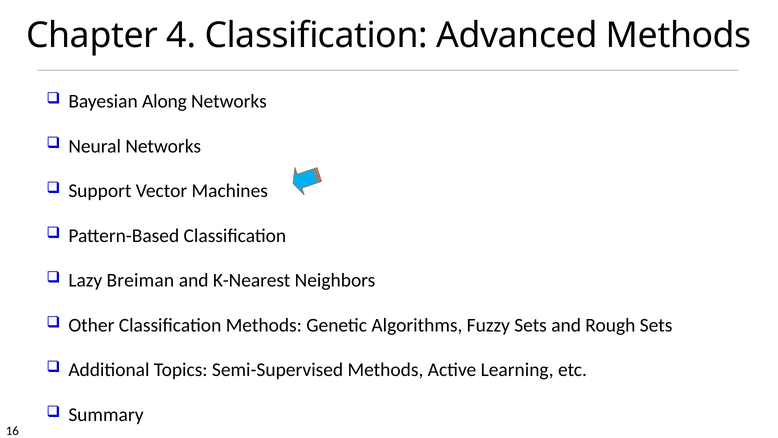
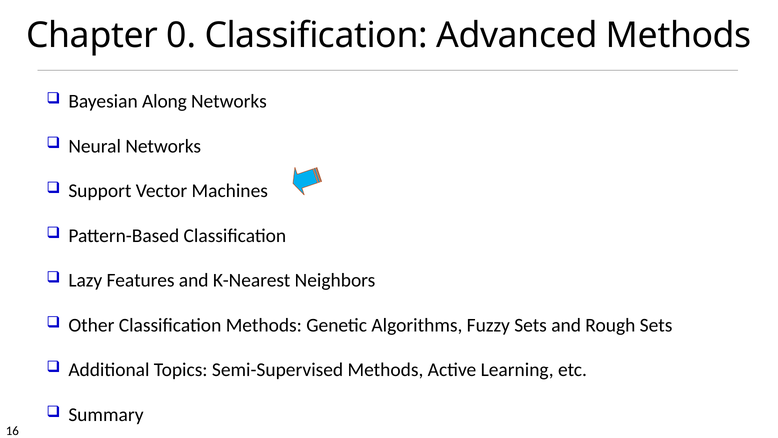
4: 4 -> 0 (181, 35)
Breiman: Breiman -> Features (140, 280)
